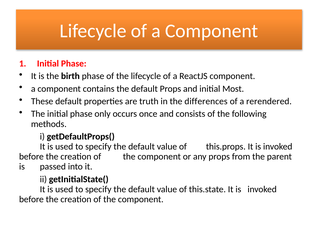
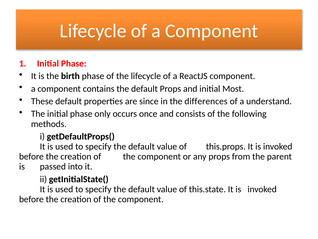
truth: truth -> since (149, 101)
rerendered: rerendered -> understand (269, 101)
